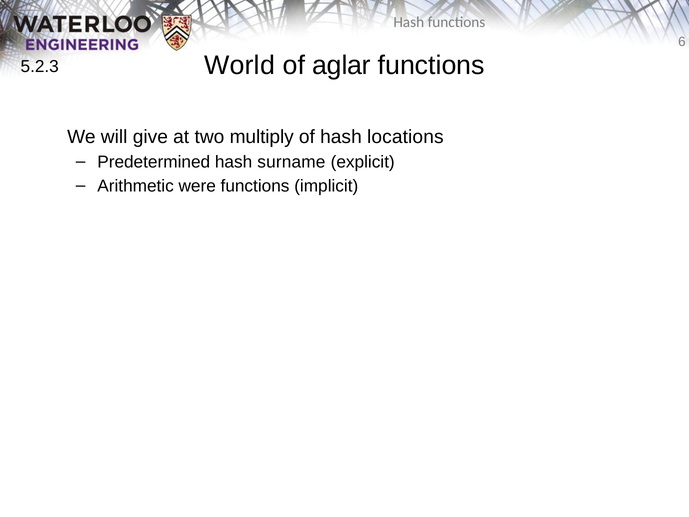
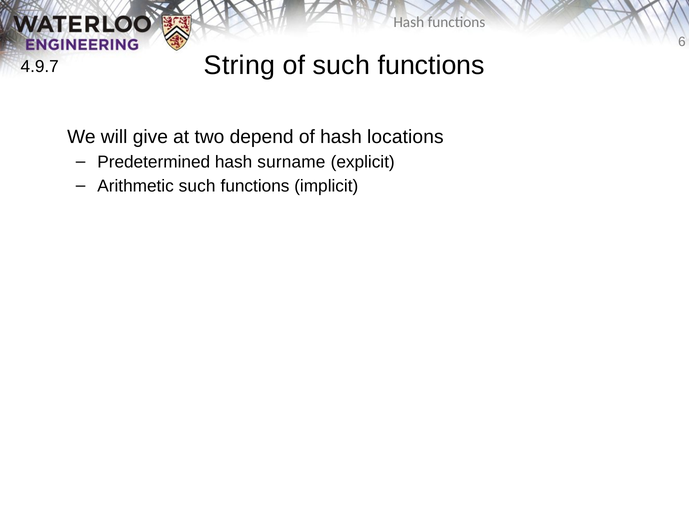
World: World -> String (240, 66)
of aglar: aglar -> such (341, 66)
5.2.3: 5.2.3 -> 4.9.7 (40, 66)
multiply: multiply -> depend (262, 137)
Arithmetic were: were -> such (197, 186)
